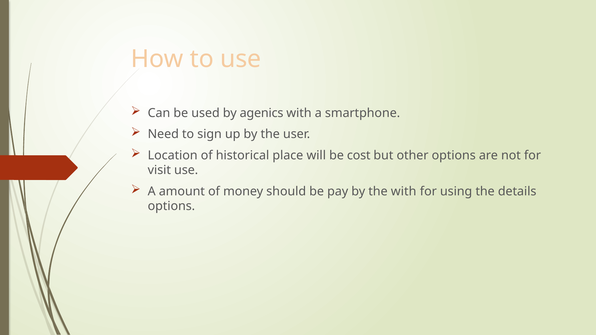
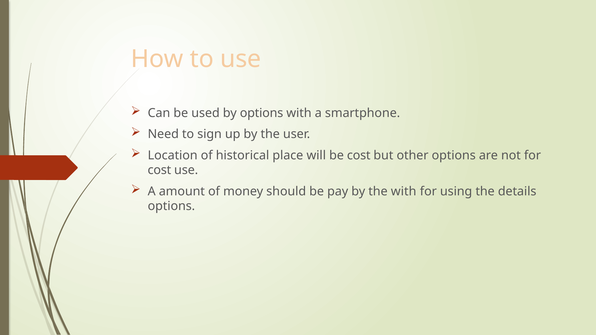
by agenics: agenics -> options (262, 113)
visit: visit -> cost (159, 170)
